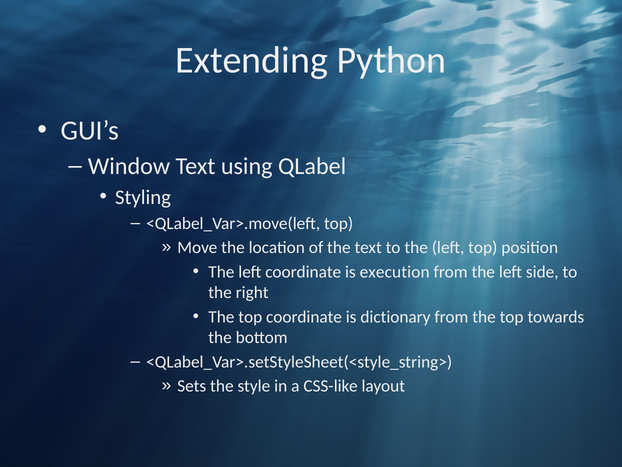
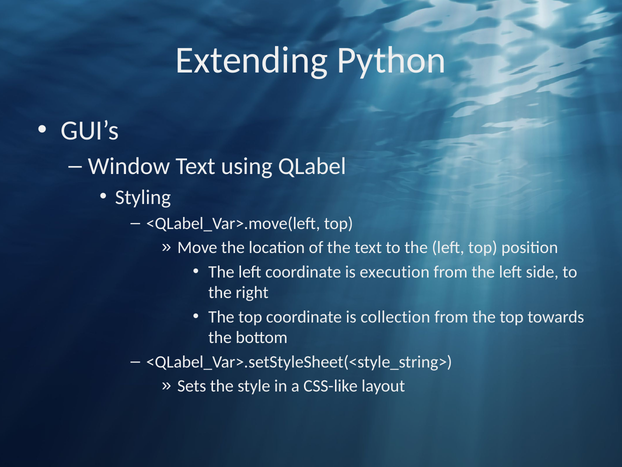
dictionary: dictionary -> collection (395, 316)
